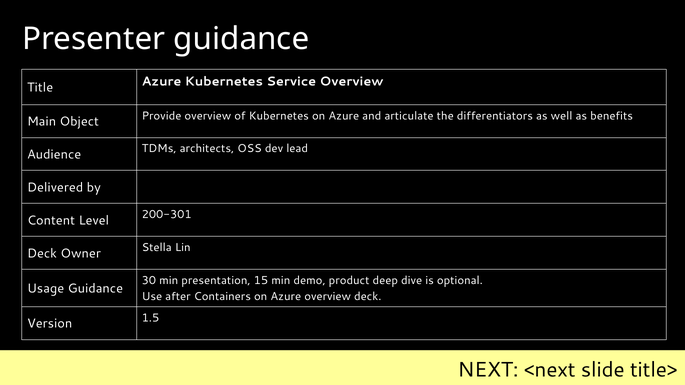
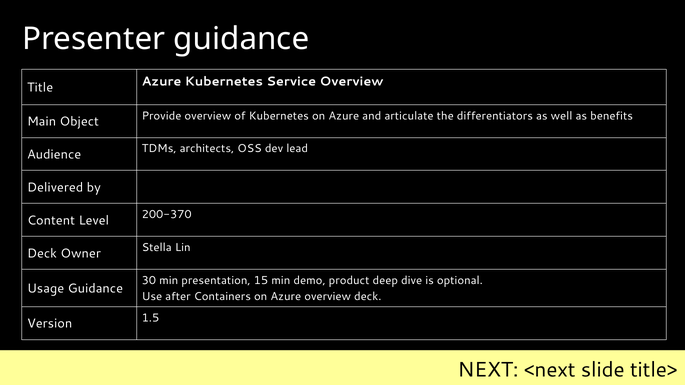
200-301: 200-301 -> 200-370 (167, 215)
